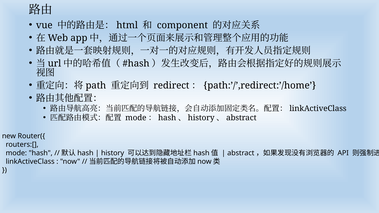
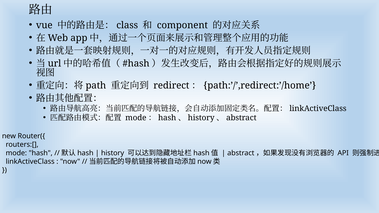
html: html -> class (127, 25)
